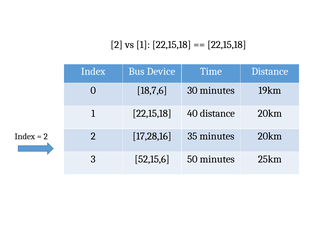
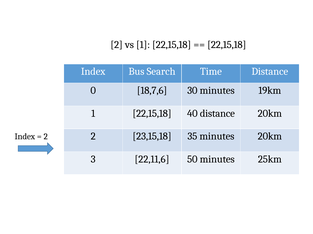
Device: Device -> Search (161, 72)
17,28,16: 17,28,16 -> 23,15,18 (152, 137)
52,15,6: 52,15,6 -> 22,11,6 (152, 160)
